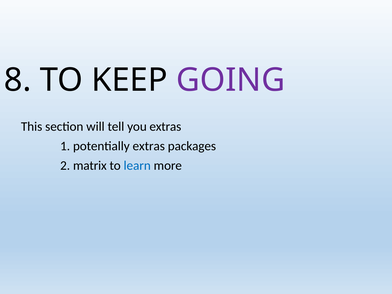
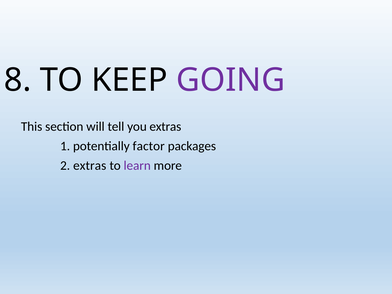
potentially extras: extras -> factor (149, 146)
2 matrix: matrix -> extras (90, 166)
learn colour: blue -> purple (137, 166)
